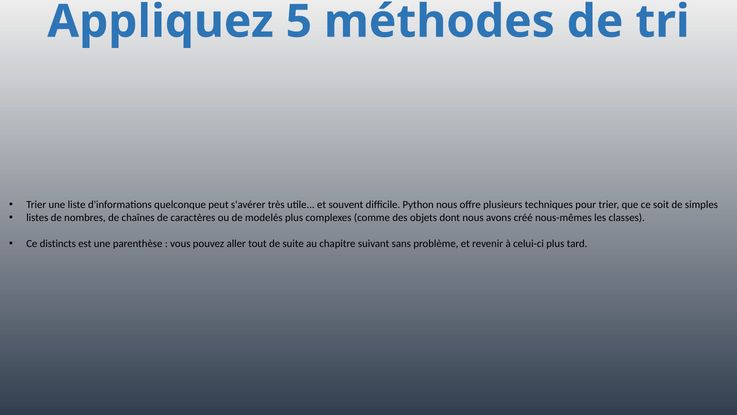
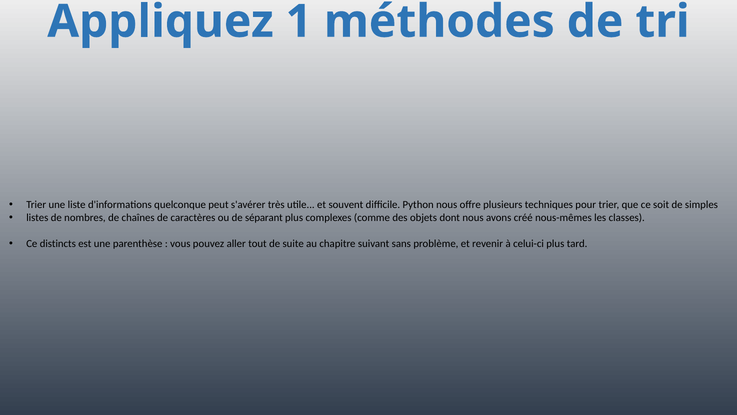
5: 5 -> 1 (299, 22)
modelés: modelés -> séparant (264, 218)
